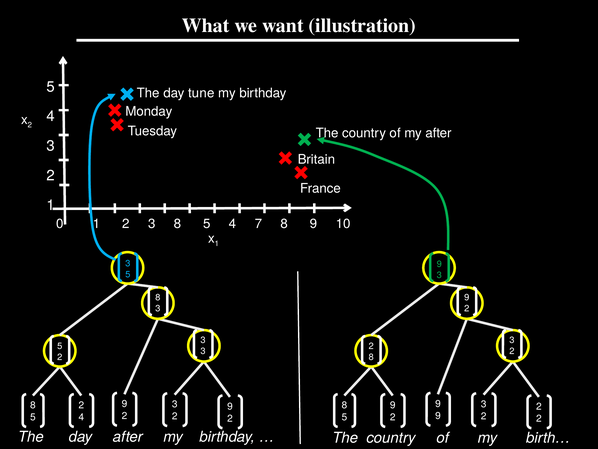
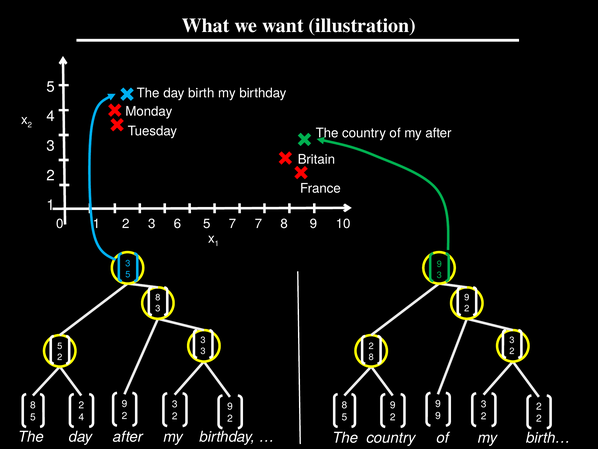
tune: tune -> birth (201, 93)
2 3 8: 8 -> 6 (177, 224)
4: 4 -> 7 (233, 224)
